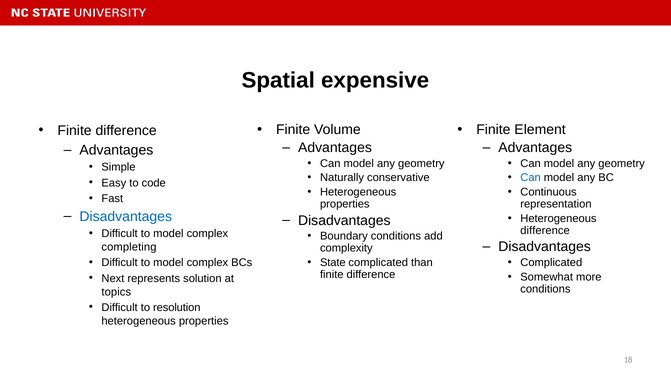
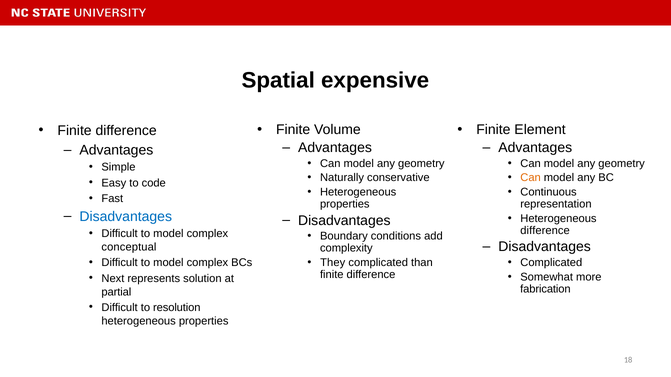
Can colour: blue -> orange (531, 178)
completing: completing -> conceptual (129, 247)
State: State -> They (333, 263)
conditions: conditions -> fabrication (545, 289)
topics: topics -> partial (116, 292)
